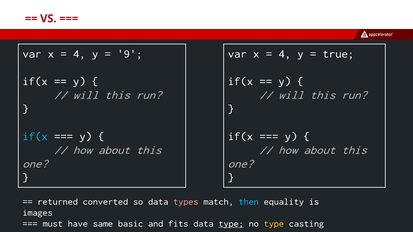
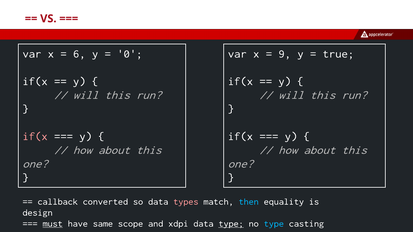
4: 4 -> 6 (79, 54)
9: 9 -> 0 (130, 54)
4: 4 -> 9 (285, 54)
if(x colour: light blue -> pink (35, 136)
returned: returned -> callback (58, 202)
images: images -> design (38, 213)
must underline: none -> present (53, 224)
basic: basic -> scope (131, 224)
fits: fits -> xdpi (178, 224)
type colour: yellow -> light blue (274, 224)
